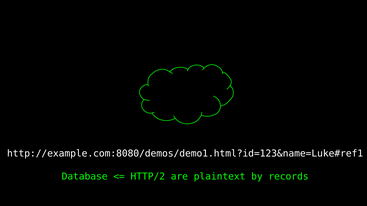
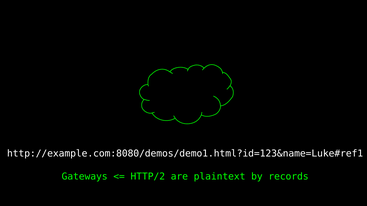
Database: Database -> Gateways (85, 177)
